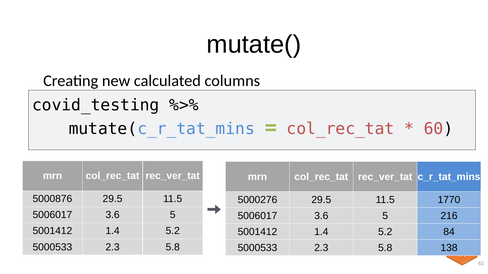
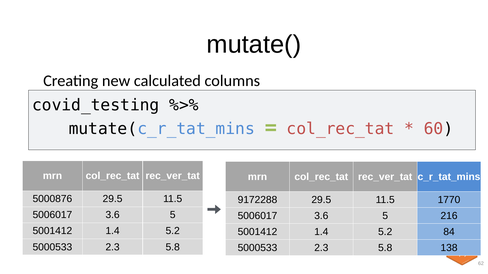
5000276: 5000276 -> 9172288 (257, 200)
